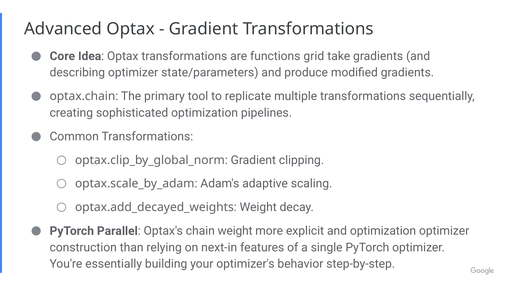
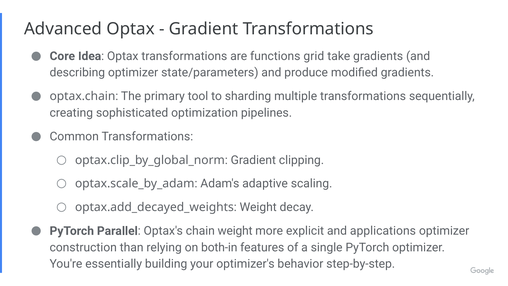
replicate: replicate -> sharding (248, 96)
and optimization: optimization -> applications (383, 231)
next-in: next-in -> both-in (219, 247)
